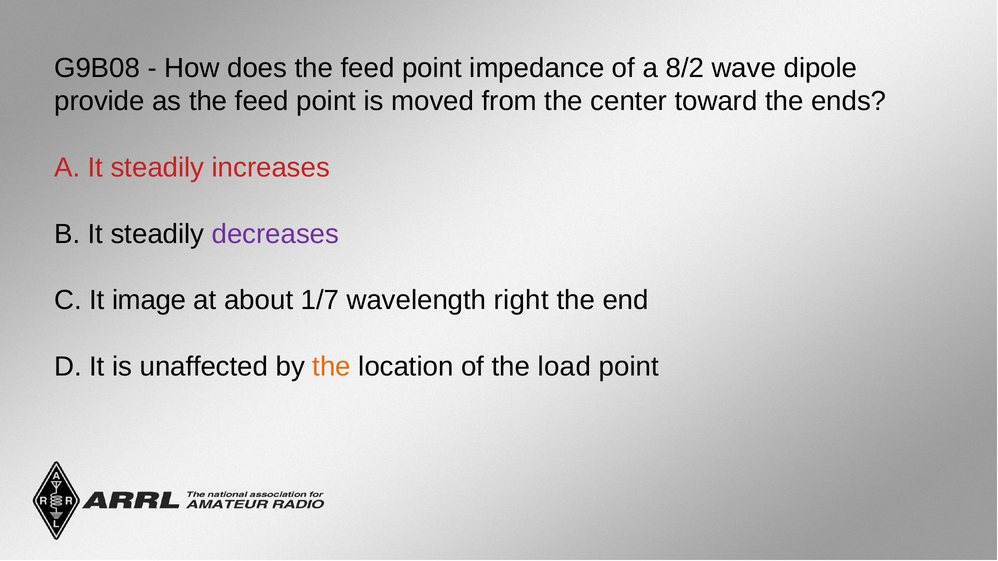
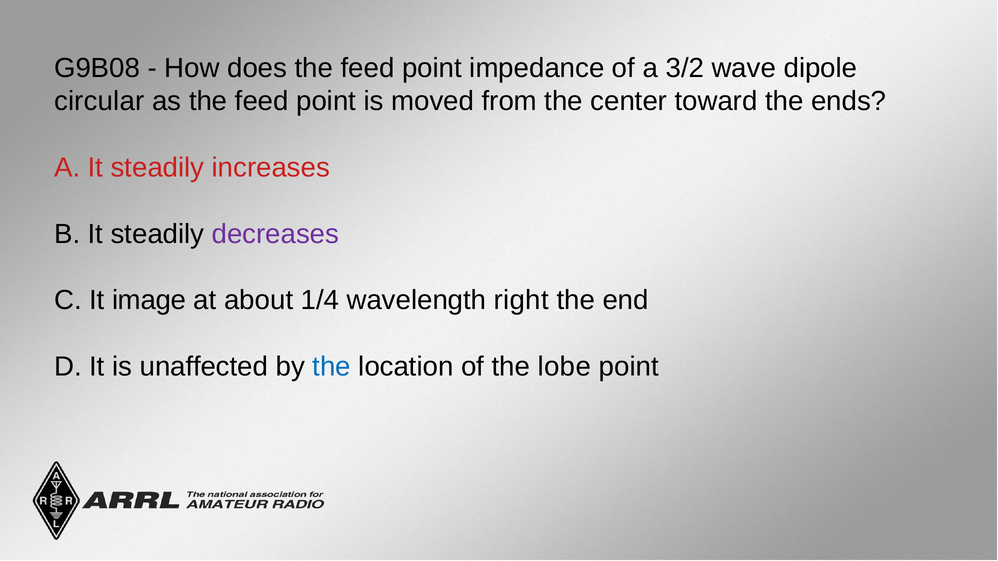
8/2: 8/2 -> 3/2 (685, 68)
provide: provide -> circular (99, 101)
1/7: 1/7 -> 1/4 (320, 300)
the colour: orange -> blue (332, 367)
load: load -> lobe (564, 367)
